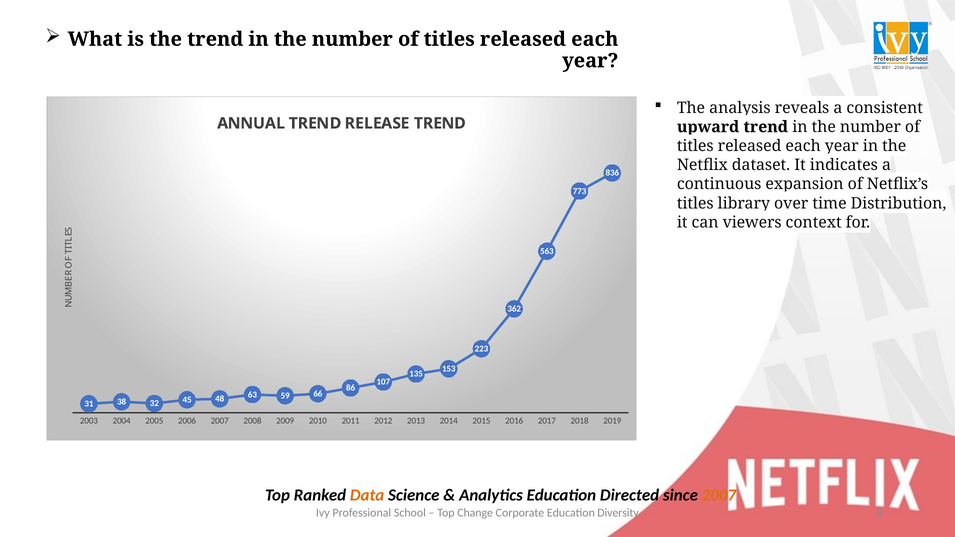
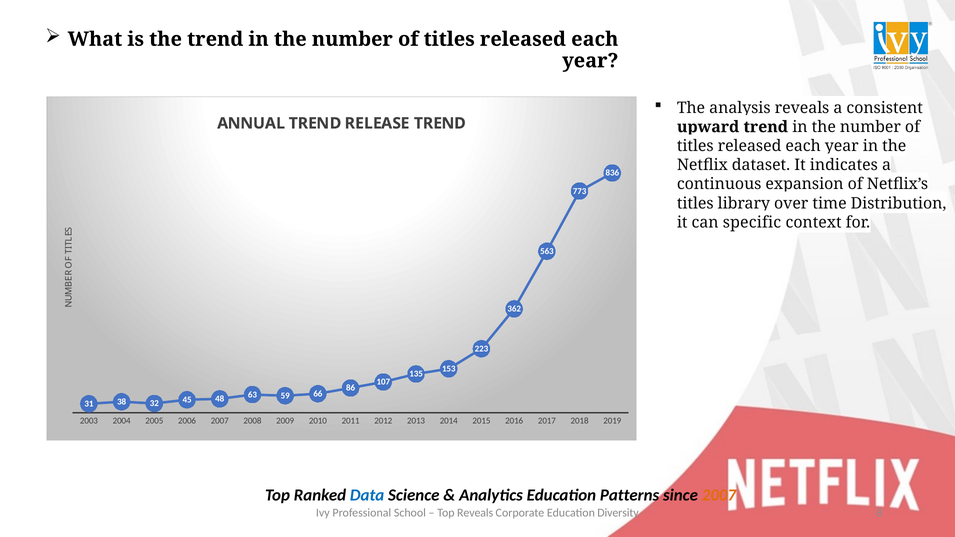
viewers: viewers -> specific (752, 222)
Data colour: orange -> blue (367, 495)
Directed: Directed -> Patterns (630, 495)
Top Change: Change -> Reveals (475, 513)
